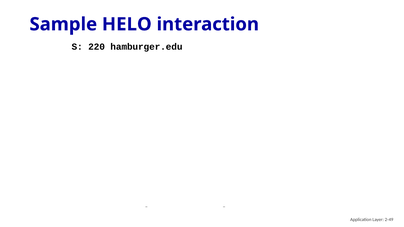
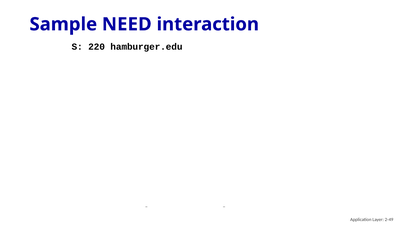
Sample HELO: HELO -> NEED (127, 24)
